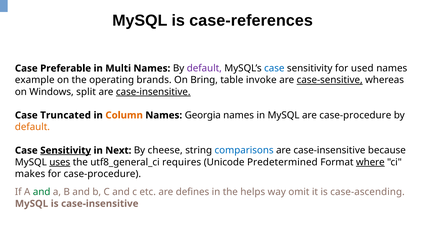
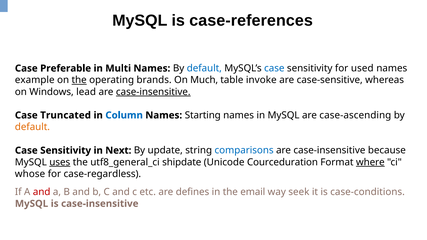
default colour: purple -> blue (204, 68)
the underline: none -> present (79, 80)
Bring: Bring -> Much (204, 80)
case-sensitive underline: present -> none (330, 80)
split: split -> lead (86, 92)
Column colour: orange -> blue (124, 115)
Georgia: Georgia -> Starting (203, 115)
are case-procedure: case-procedure -> case-ascending (355, 115)
Sensitivity underline: present -> none (66, 151)
cheese: cheese -> update (165, 151)
requires: requires -> shipdate (182, 162)
Predetermined: Predetermined -> Courceduration (282, 162)
makes: makes -> whose (30, 174)
for case-procedure: case-procedure -> case-regardless (102, 174)
and colour: green -> red (42, 192)
helps: helps -> email (253, 192)
omit: omit -> seek (299, 192)
case-ascending: case-ascending -> case-conditions (368, 192)
